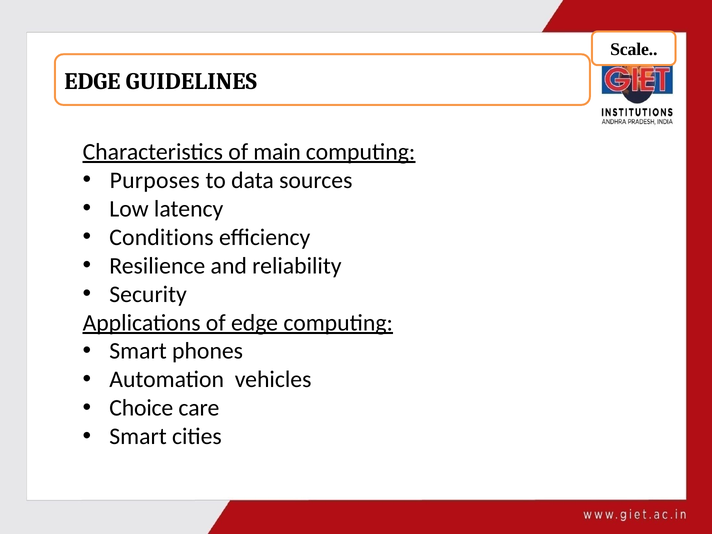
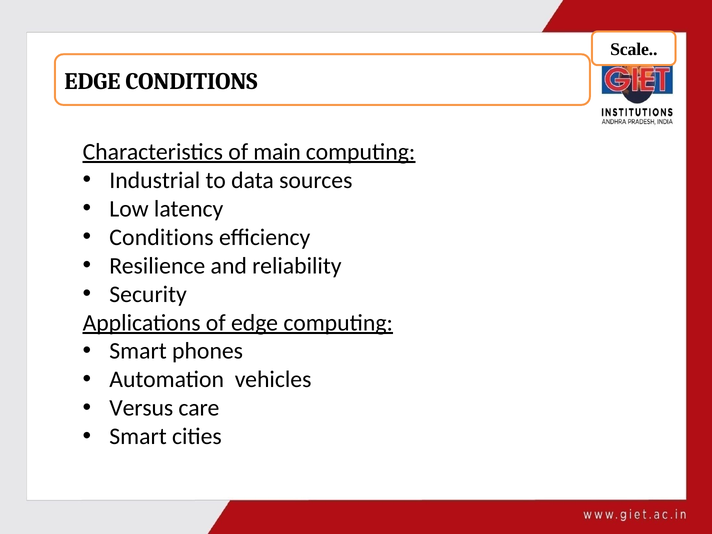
EDGE GUIDELINES: GUIDELINES -> CONDITIONS (191, 81)
Purposes: Purposes -> Industrial (155, 180)
Choice: Choice -> Versus (141, 408)
